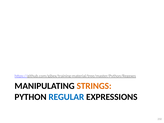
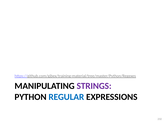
STRINGS colour: orange -> purple (94, 86)
